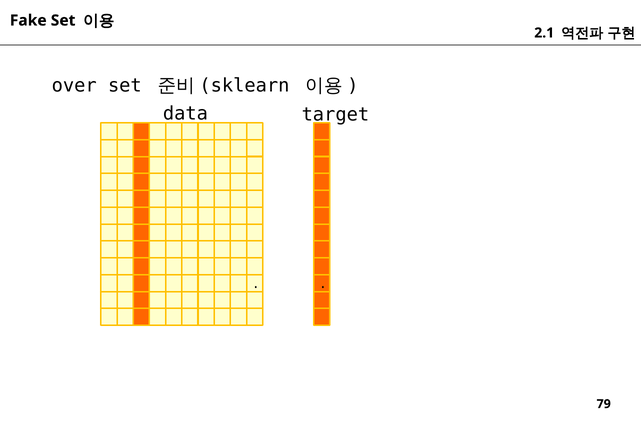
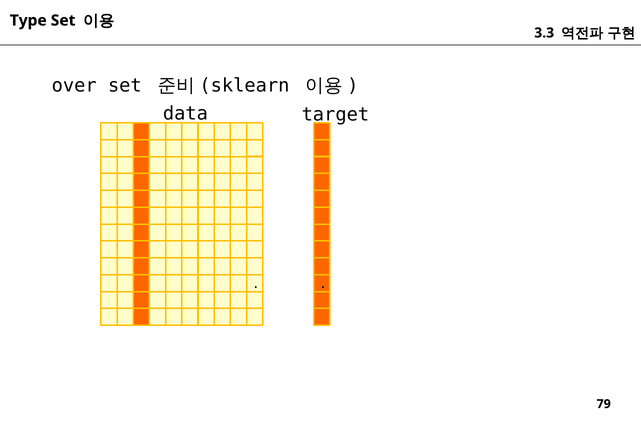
Fake: Fake -> Type (28, 20)
2.1: 2.1 -> 3.3 (544, 33)
